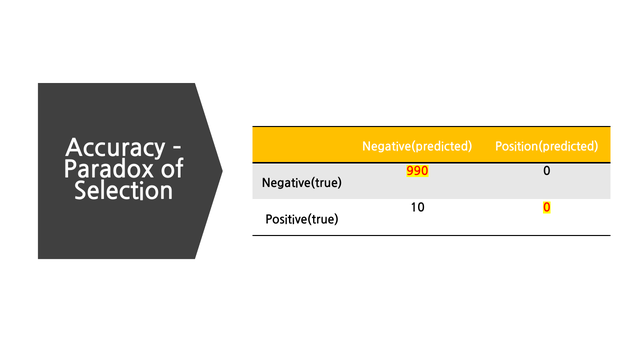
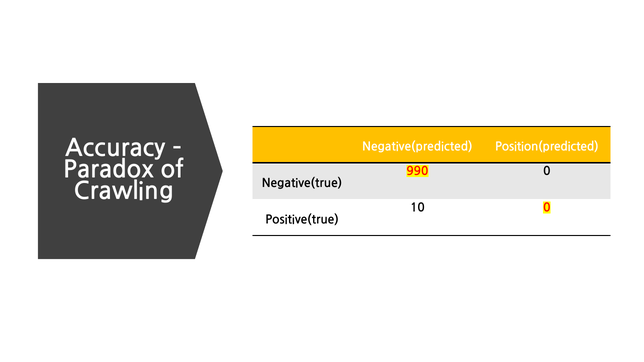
Selection: Selection -> Crawling (124, 191)
